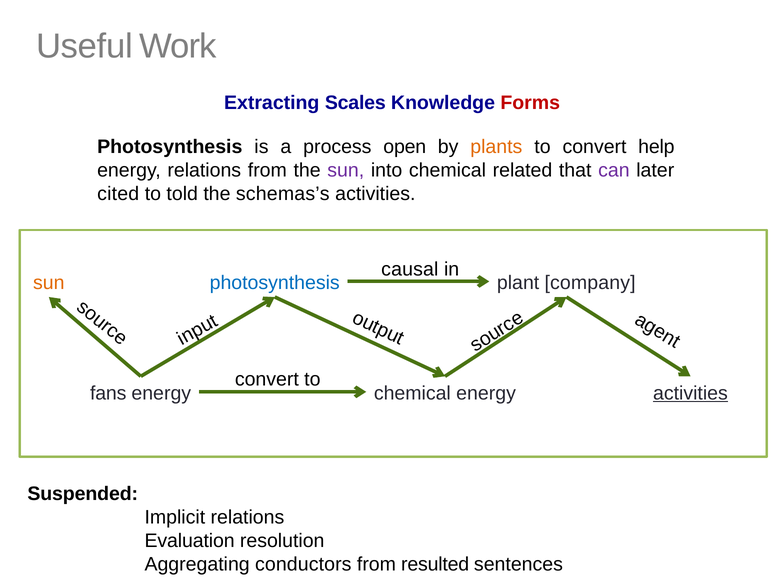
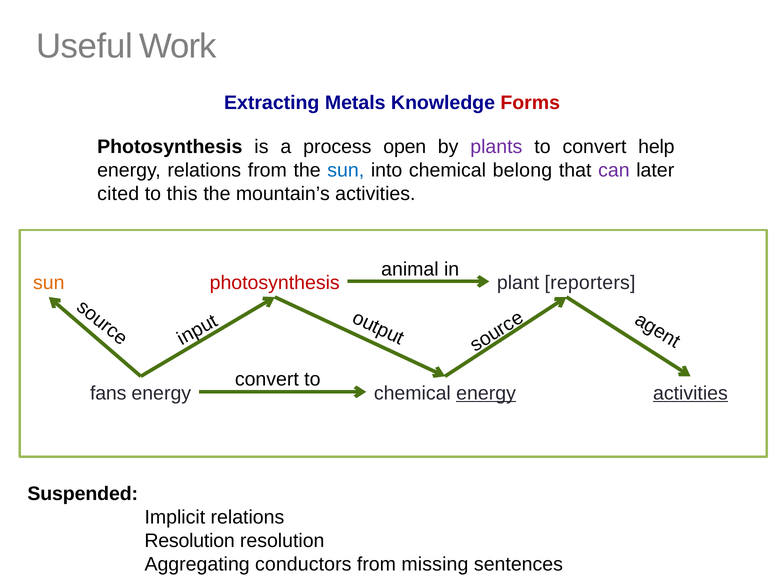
Scales: Scales -> Metals (355, 103)
plants colour: orange -> purple (496, 147)
sun colour: purple -> blue (346, 170)
related: related -> belong (522, 170)
told: told -> this (182, 194)
schemas’s: schemas’s -> mountain’s (283, 194)
causal: causal -> animal (410, 269)
photosynthesis colour: blue -> red (275, 283)
company: company -> reporters (590, 283)
energy underline: none -> present (486, 393)
Evaluation: Evaluation -> Resolution (190, 541)
resulted: resulted -> missing (435, 564)
